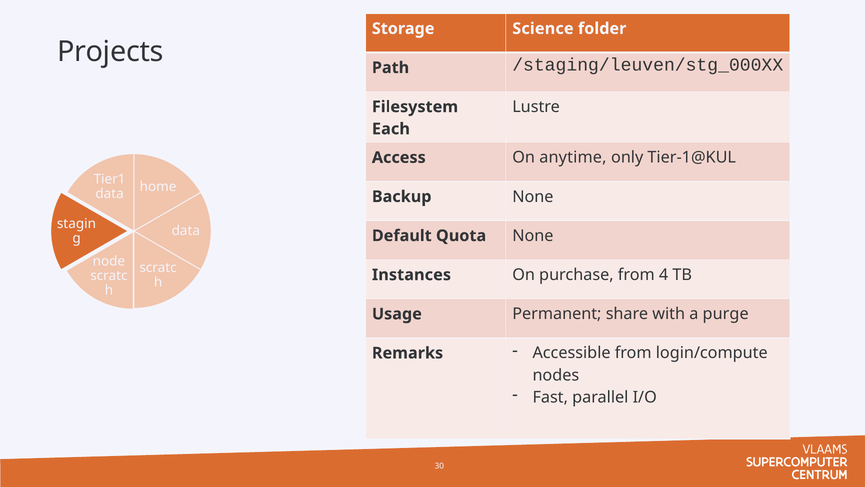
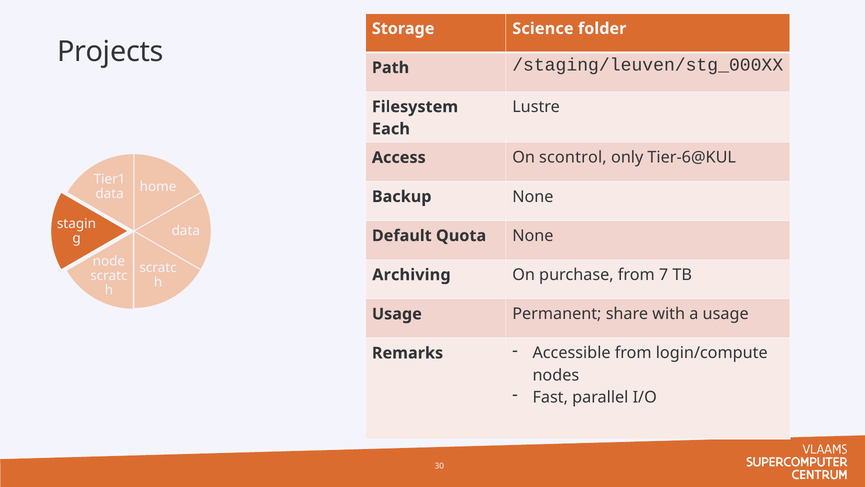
anytime: anytime -> scontrol (573, 157)
Tier-1@KUL: Tier-1@KUL -> Tier-6@KUL (692, 157)
Instances: Instances -> Archiving (411, 275)
4: 4 -> 7 (664, 275)
a purge: purge -> usage (726, 314)
